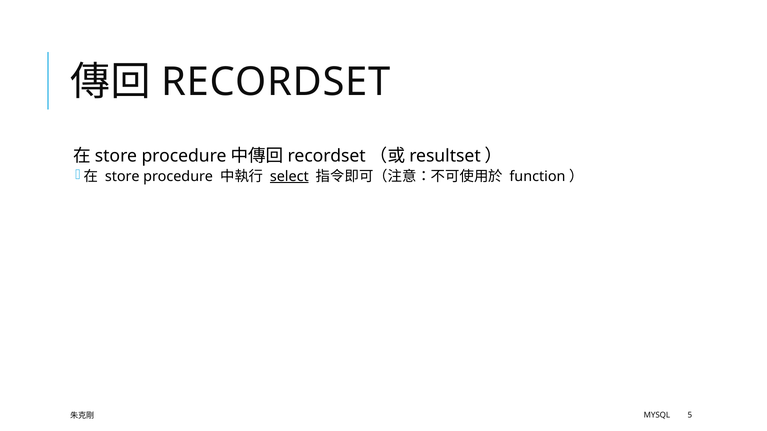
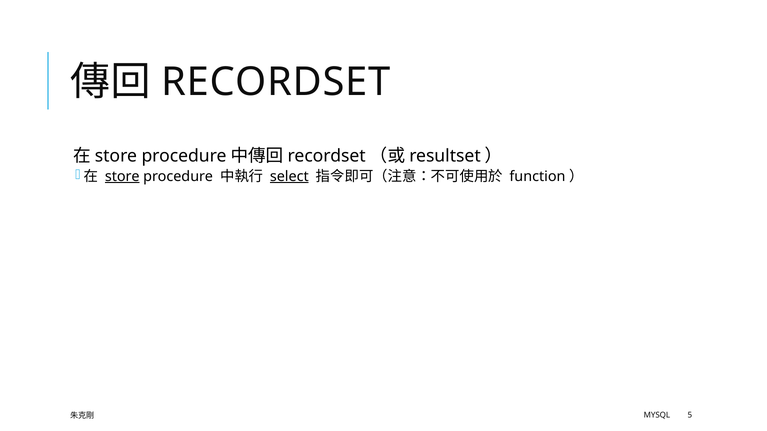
store underline: none -> present (122, 177)
